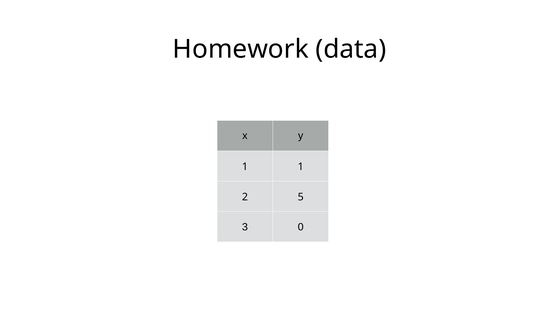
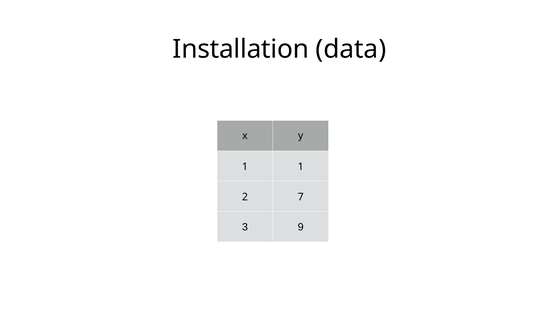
Homework: Homework -> Installation (241, 49)
5: 5 -> 7 (301, 197)
0: 0 -> 9 (301, 227)
